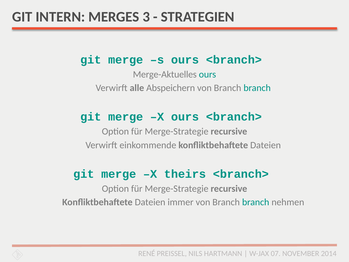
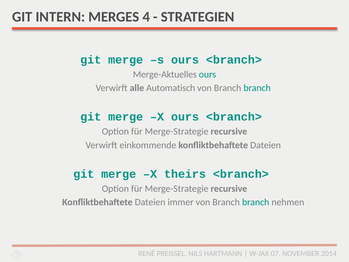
3: 3 -> 4 (146, 17)
Abspeichern: Abspeichern -> Automatisch (171, 88)
